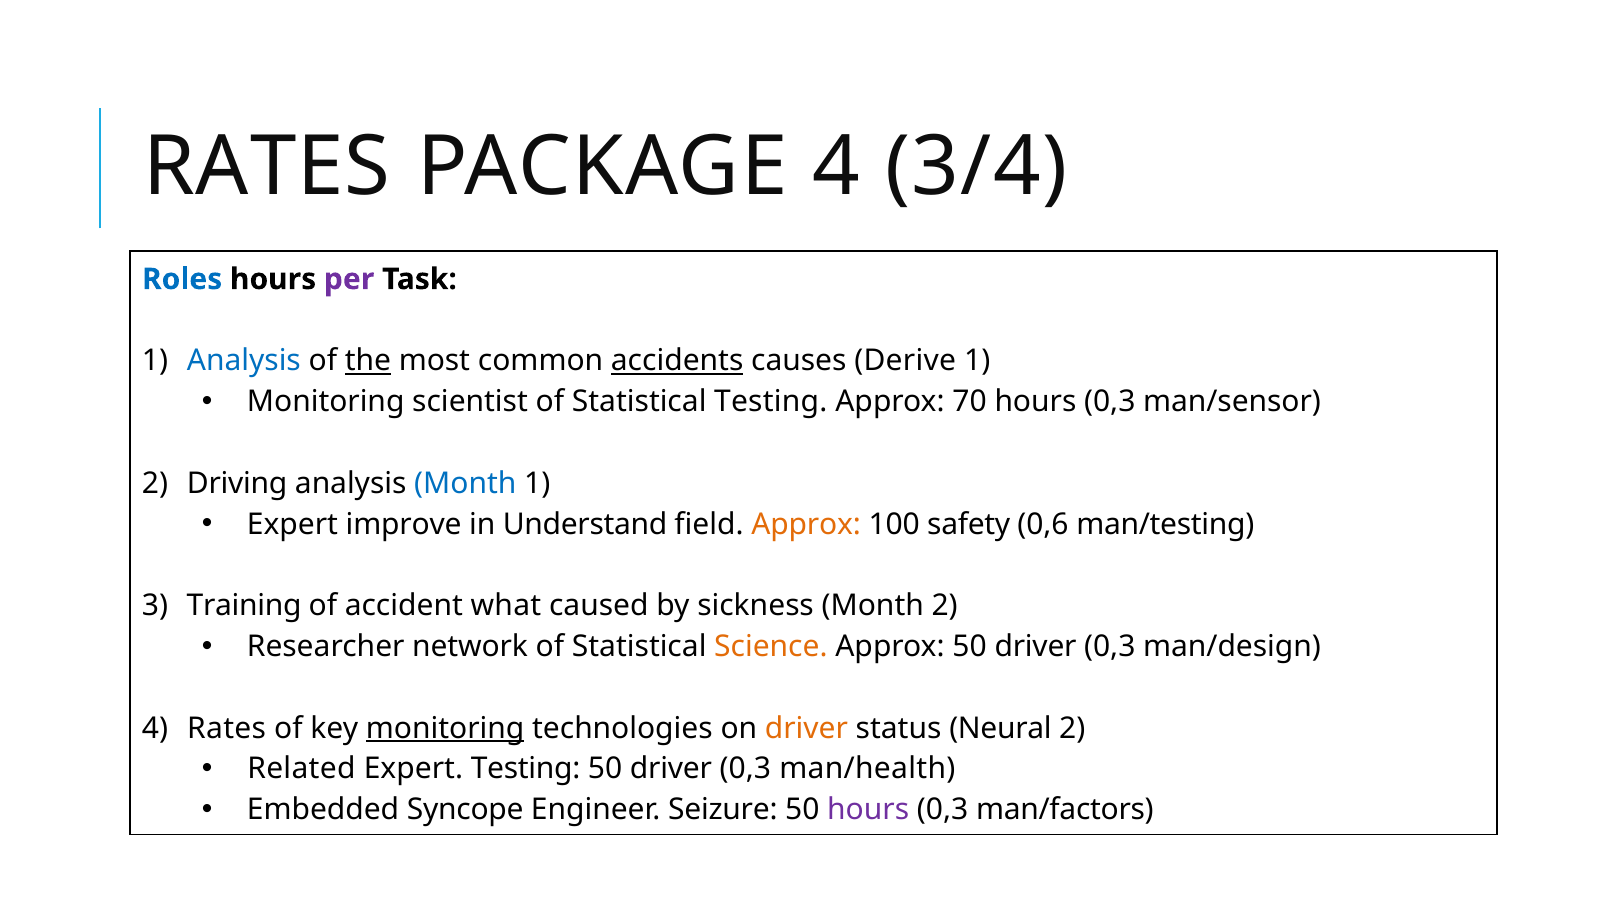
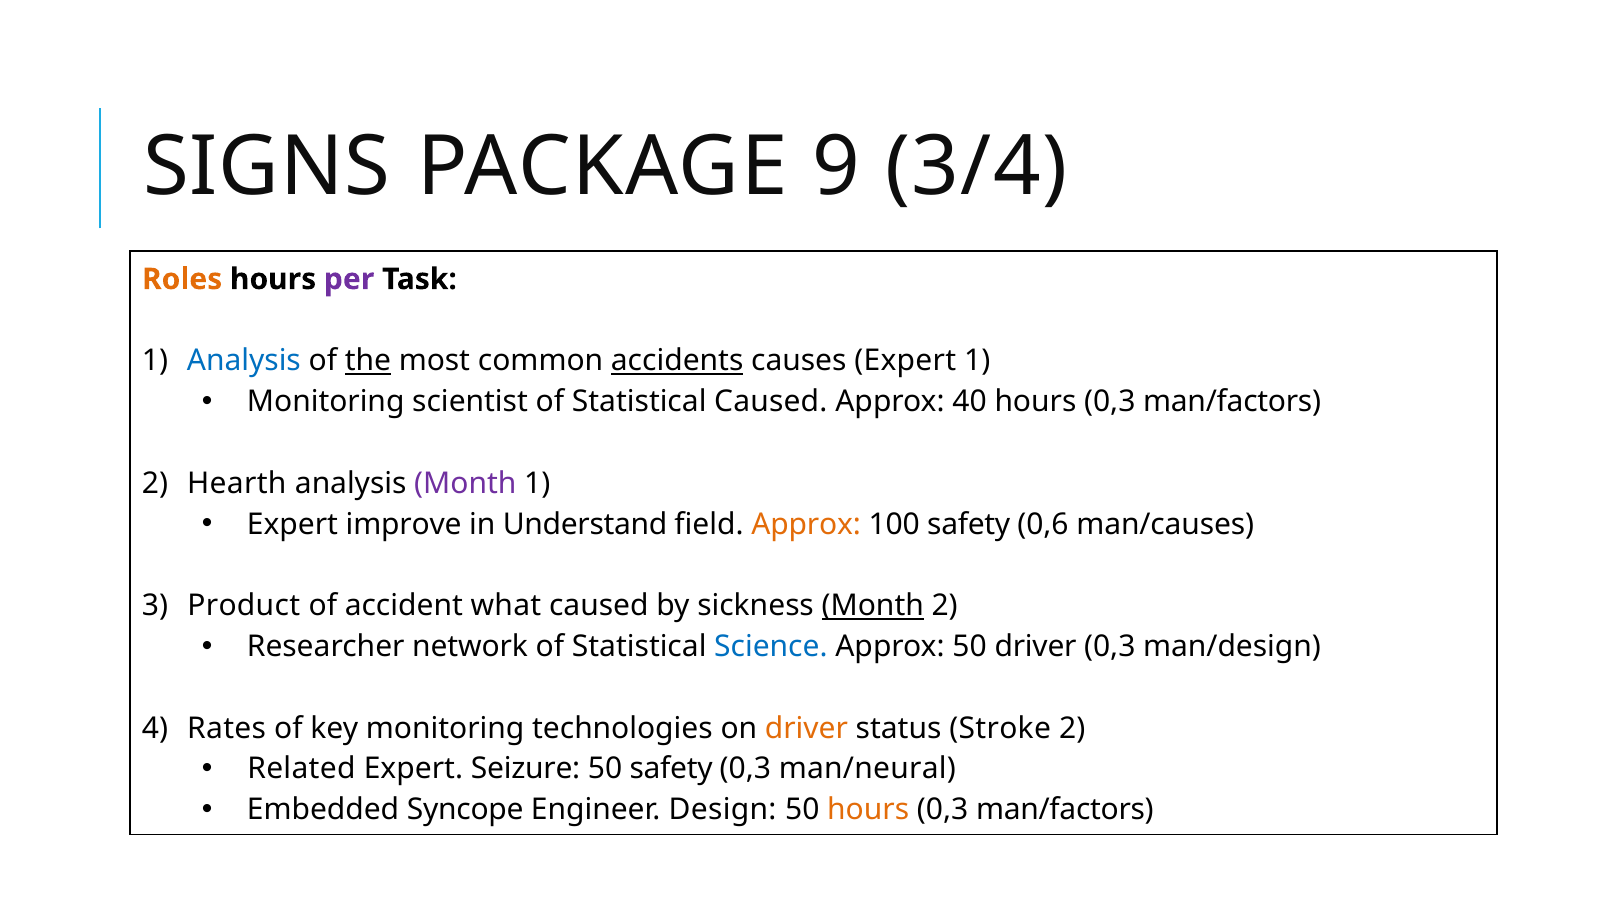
RATES: RATES -> SIGNS (267, 167)
PACKAGE 4: 4 -> 9 (836, 167)
Roles colour: blue -> orange (182, 279)
causes Derive: Derive -> Expert (905, 361)
Statistical Testing: Testing -> Caused (771, 402)
70: 70 -> 40 (970, 402)
man/sensor: man/sensor -> man/factors (1232, 402)
Driving: Driving -> Hearth (237, 483)
Month colour: blue -> purple (465, 483)
man/testing: man/testing -> man/causes (1165, 524)
Training: Training -> Product (244, 606)
Month underline: none -> present (873, 606)
Science colour: orange -> blue (771, 647)
monitoring underline: present -> none (445, 728)
Neural: Neural -> Stroke (1000, 728)
Expert Testing: Testing -> Seizure (526, 769)
driver: driver -> safety (671, 769)
man/health: man/health -> man/neural (867, 769)
Seizure: Seizure -> Design (723, 810)
hours colour: purple -> orange (868, 810)
